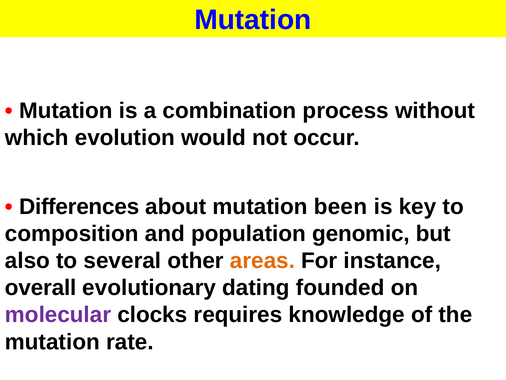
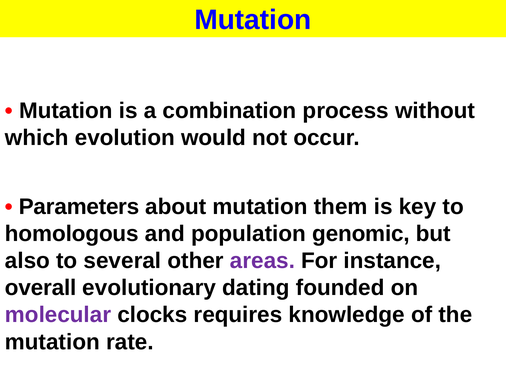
Differences: Differences -> Parameters (79, 206)
been: been -> them (341, 206)
composition: composition -> homologous (72, 233)
areas colour: orange -> purple (262, 260)
